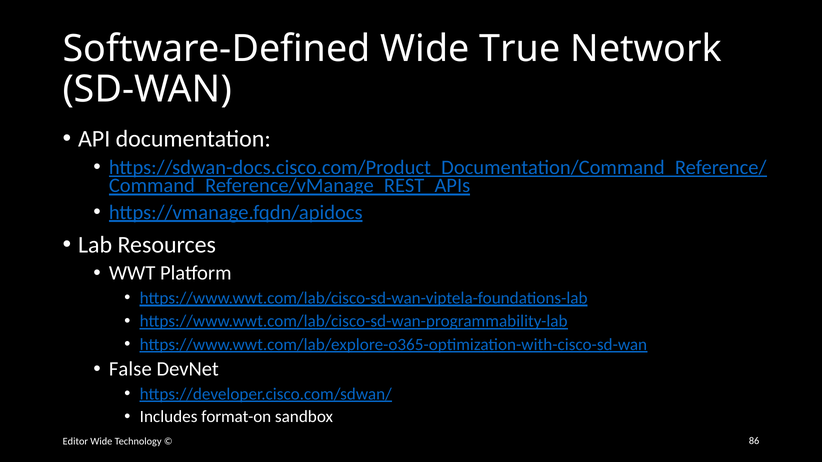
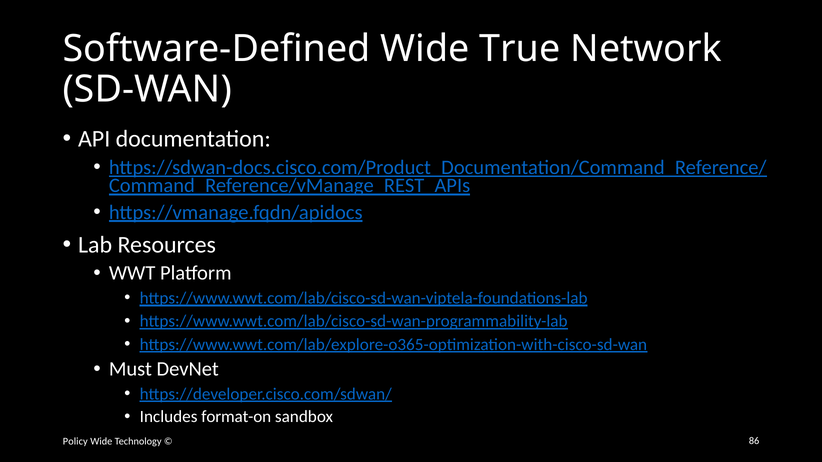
False: False -> Must (130, 369)
Editor: Editor -> Policy (75, 442)
